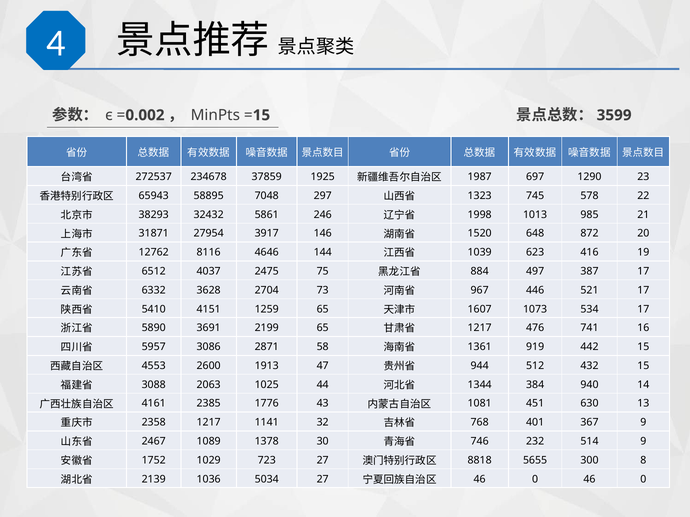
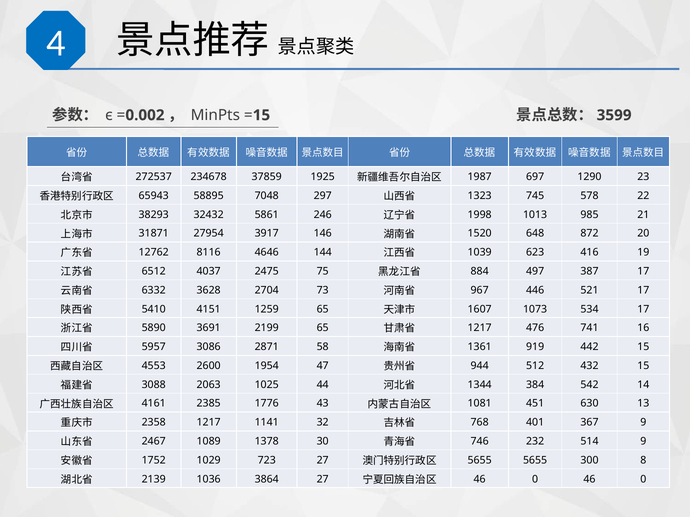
1913: 1913 -> 1954 (267, 366)
940: 940 -> 542 (589, 385)
8818: 8818 -> 5655 (480, 461)
5034: 5034 -> 3864 (267, 480)
